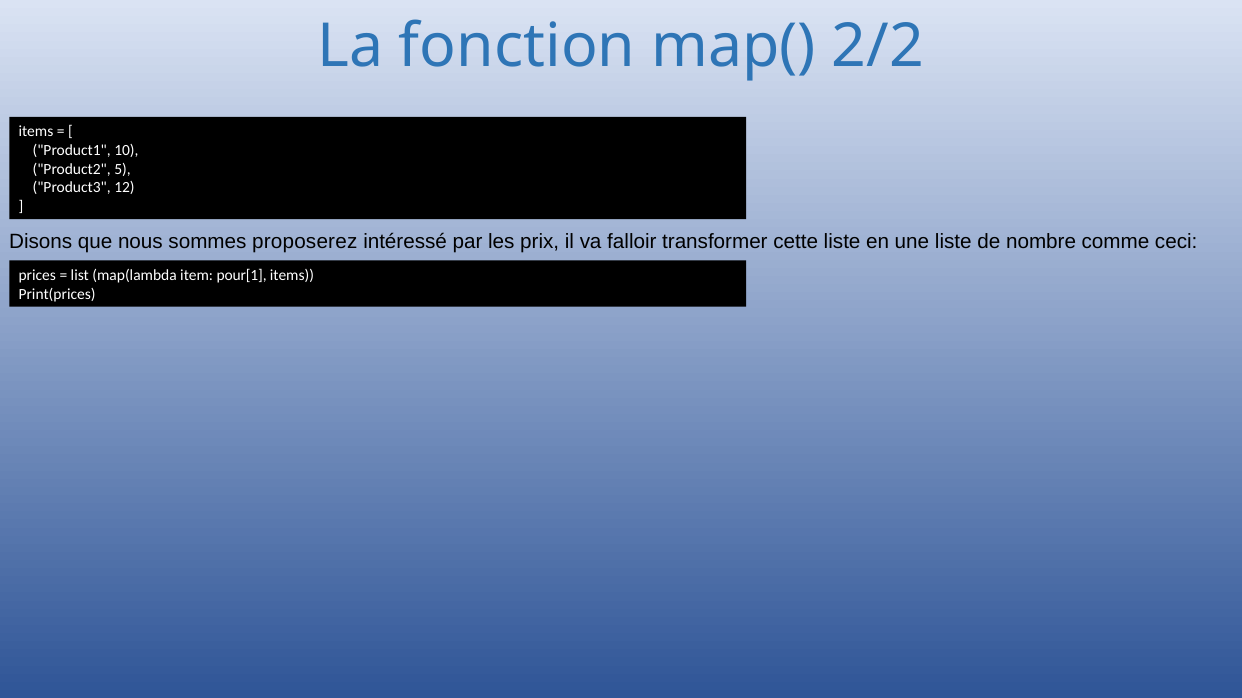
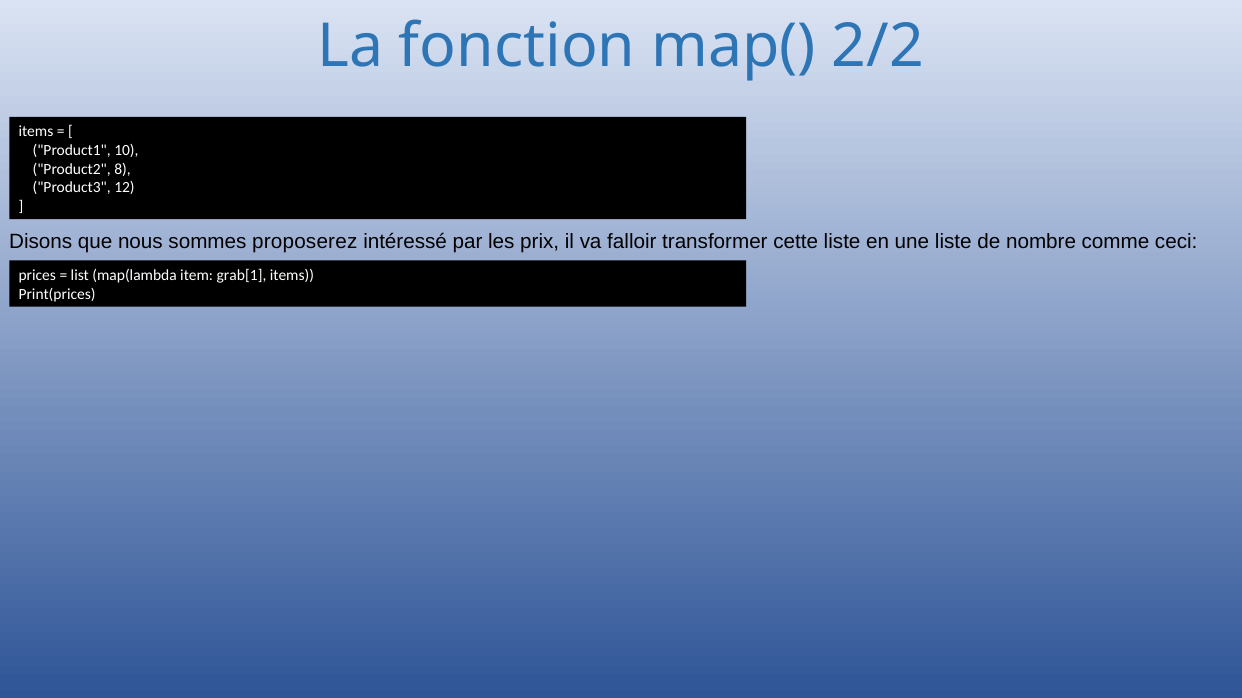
5: 5 -> 8 (122, 169)
pour[1: pour[1 -> grab[1 (242, 276)
